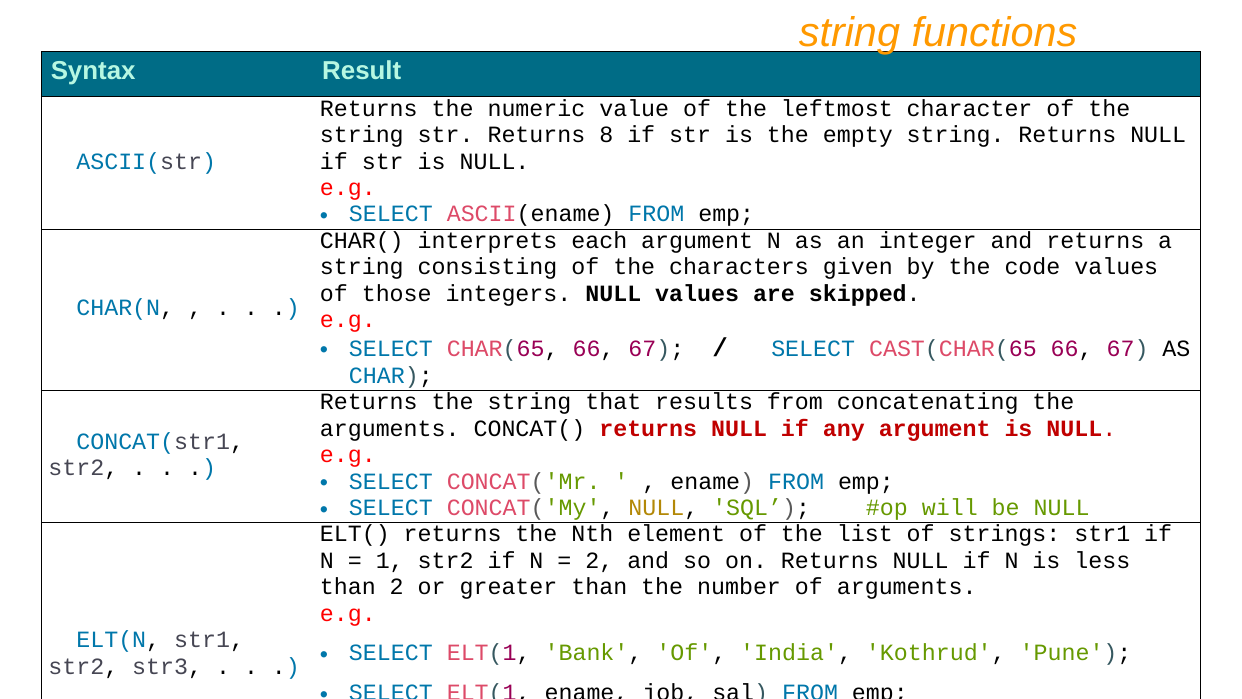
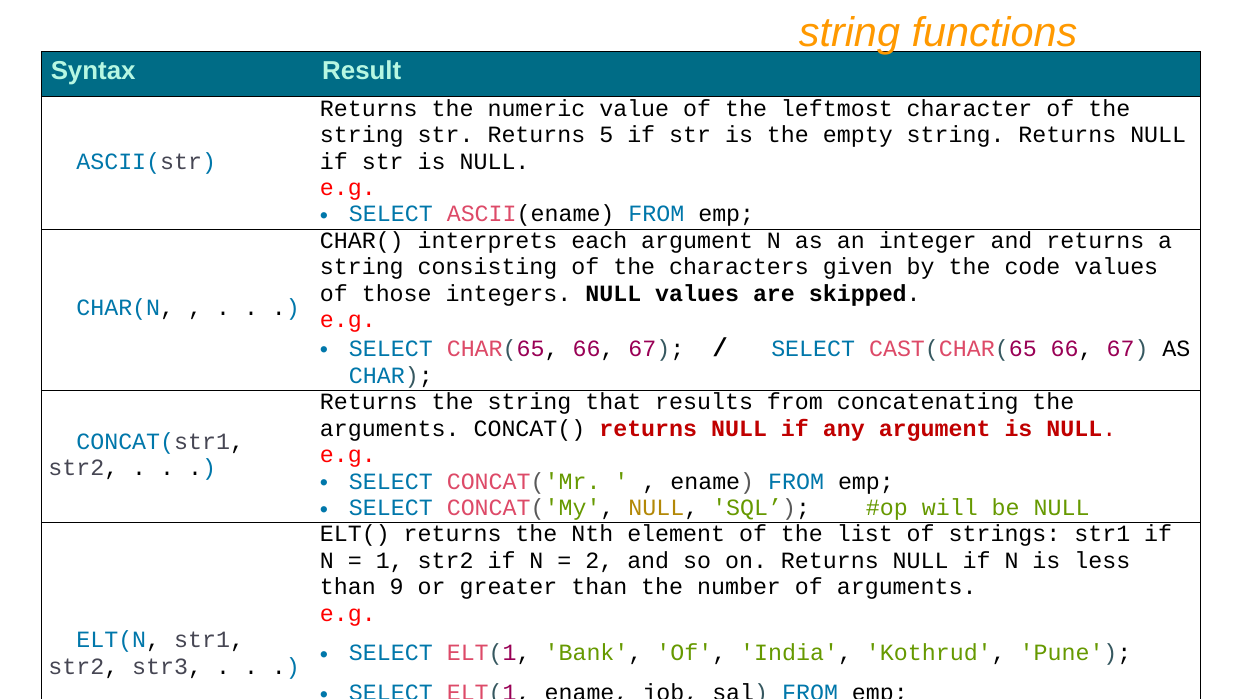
8: 8 -> 5 (606, 135)
than 2: 2 -> 9 (397, 587)
